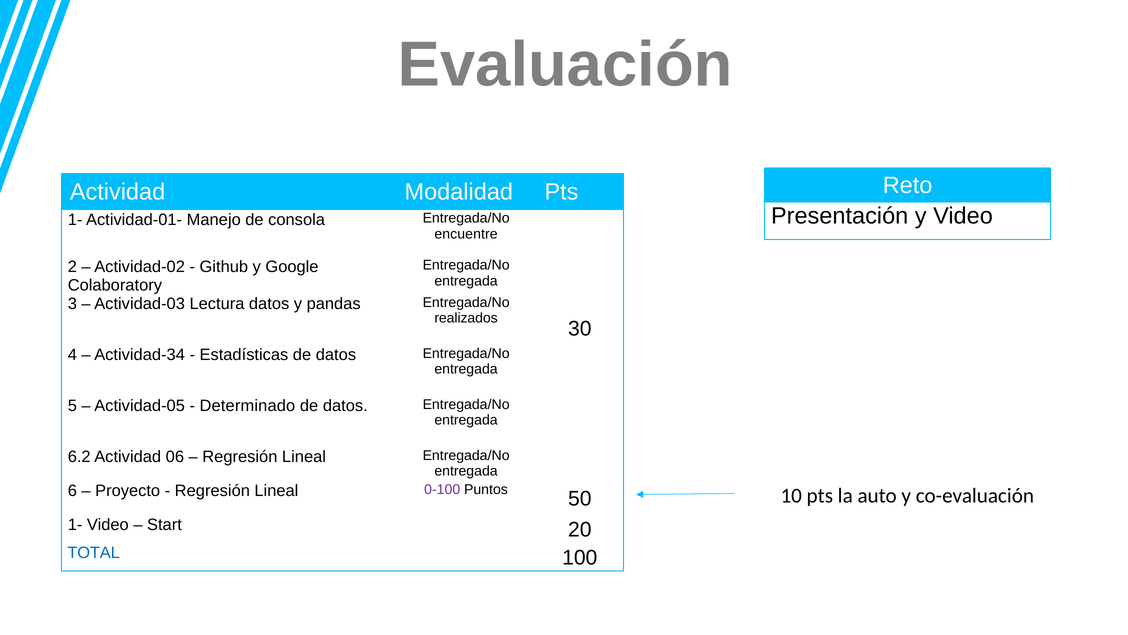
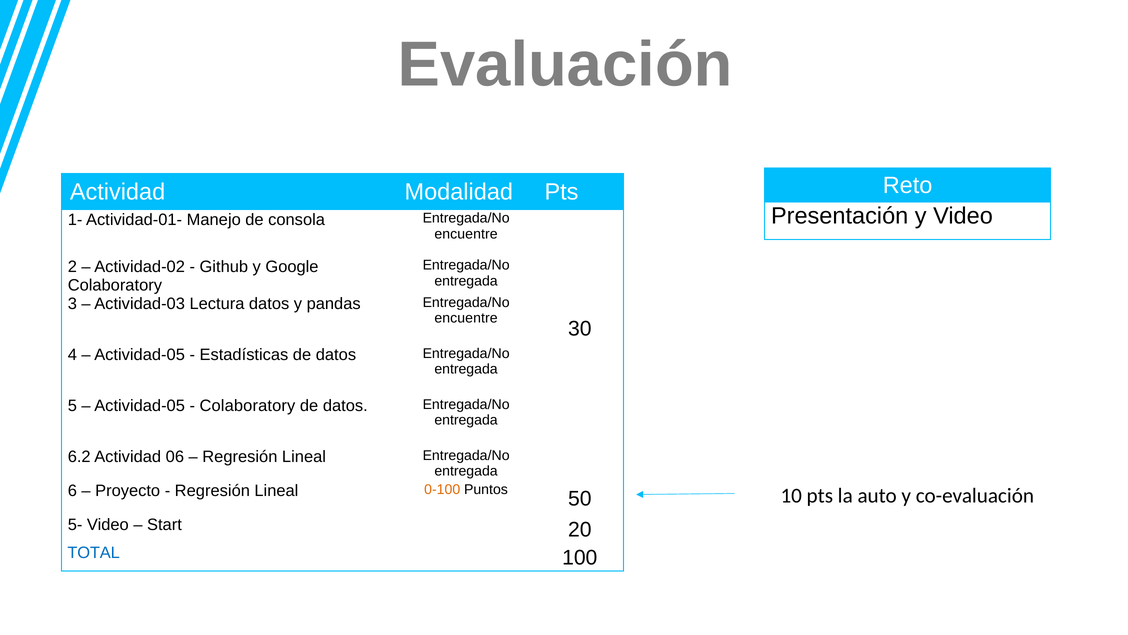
realizados: realizados -> encuentre (466, 318)
Actividad-34: Actividad-34 -> Actividad-05 (140, 355)
Determinado: Determinado -> Colaboratory (247, 405)
0-100 colour: purple -> orange (442, 489)
1-: 1- -> 5- (75, 524)
